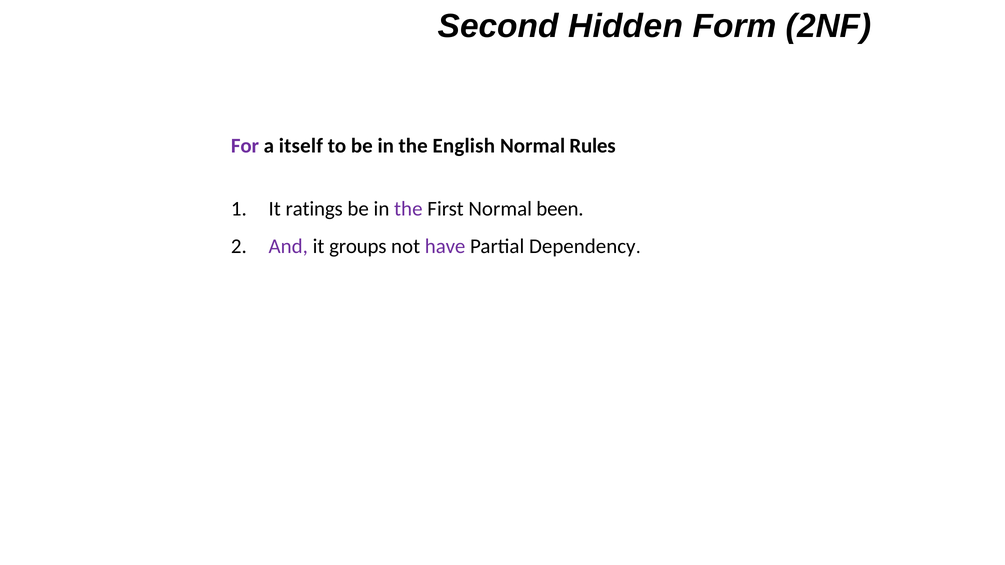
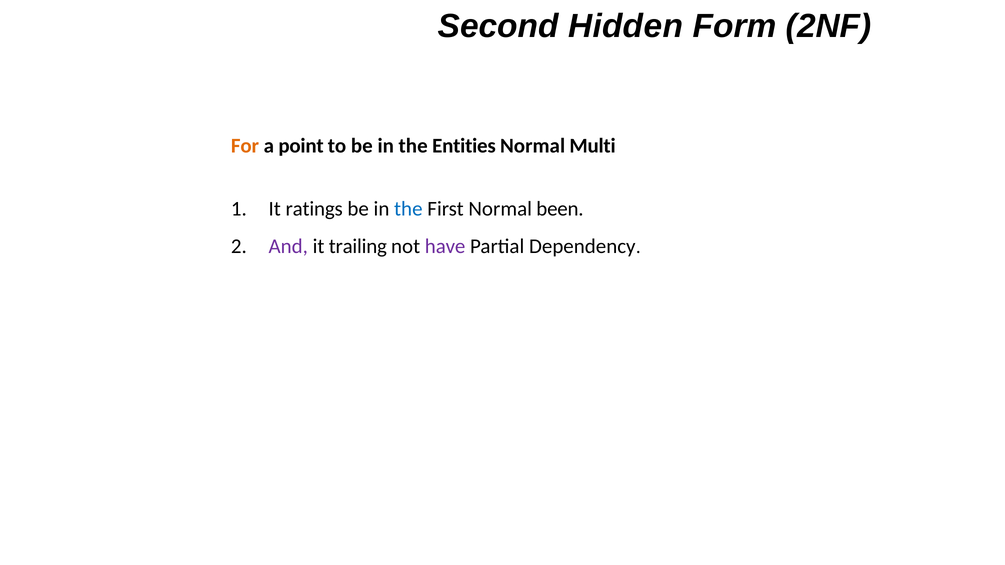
For colour: purple -> orange (245, 146)
itself: itself -> point (301, 146)
English: English -> Entities (464, 146)
Rules: Rules -> Multi (593, 146)
the colour: purple -> blue (408, 209)
groups: groups -> trailing (358, 247)
